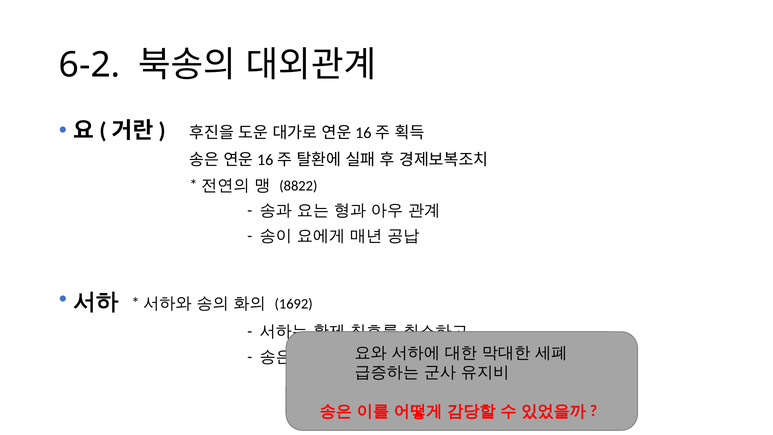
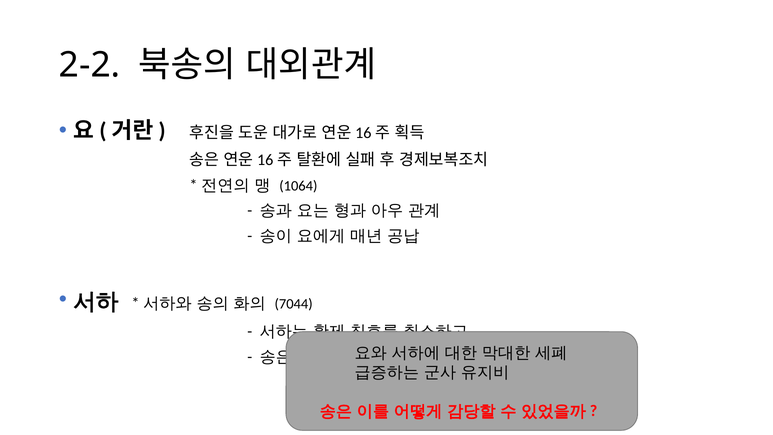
6-2: 6-2 -> 2-2 (90, 65)
8822: 8822 -> 1064 (298, 186)
1692: 1692 -> 7044 (294, 304)
